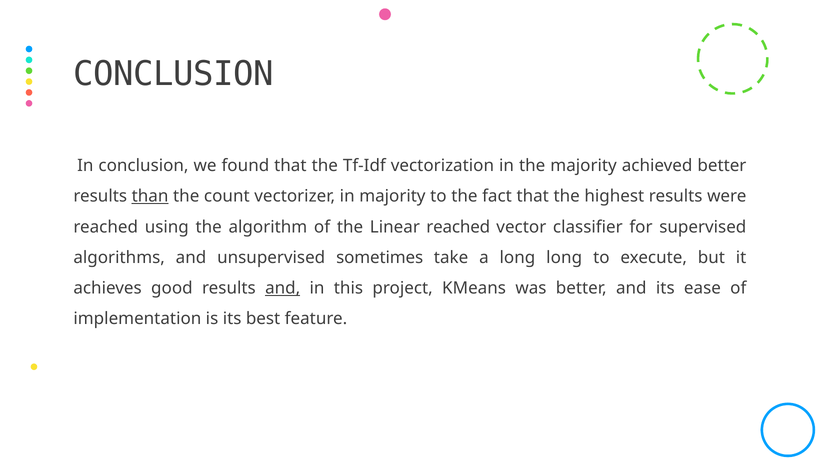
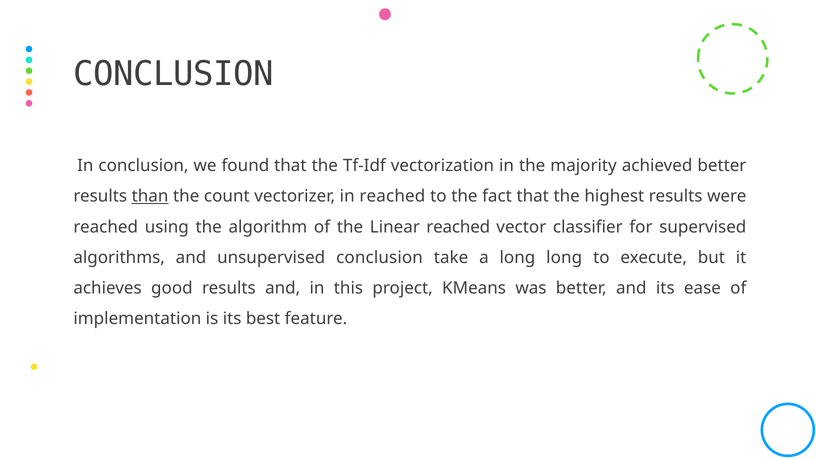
in majority: majority -> reached (392, 196)
unsupervised sometimes: sometimes -> conclusion (380, 258)
and underline: present -> none (283, 288)
